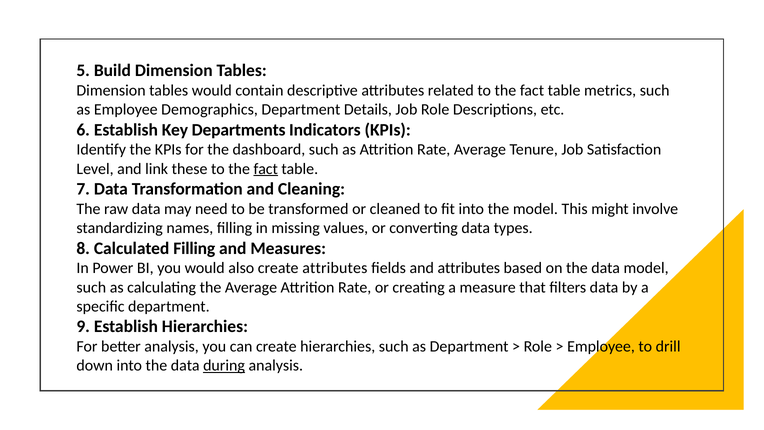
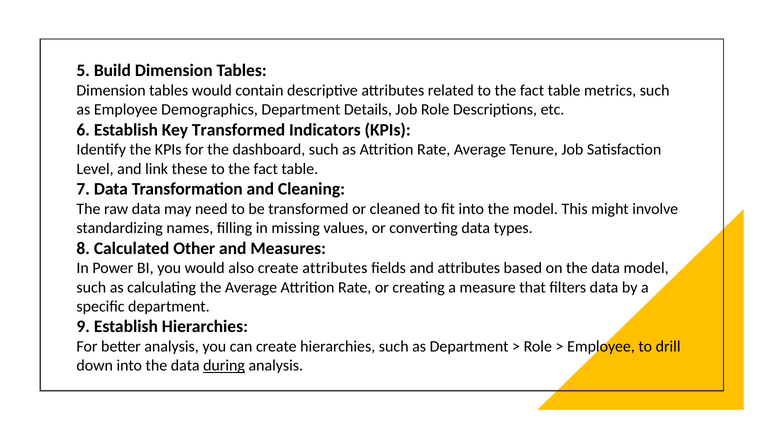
Key Departments: Departments -> Transformed (239, 130)
fact underline: present -> none (266, 169)
Calculated Filling: Filling -> Other (194, 248)
